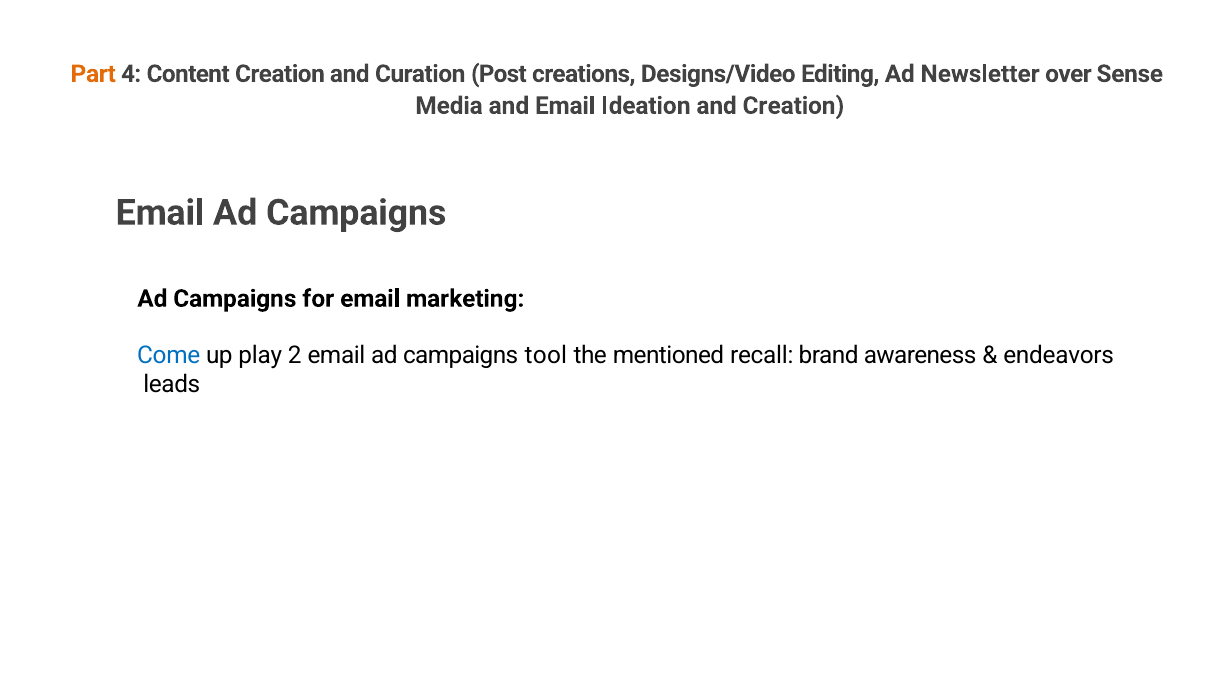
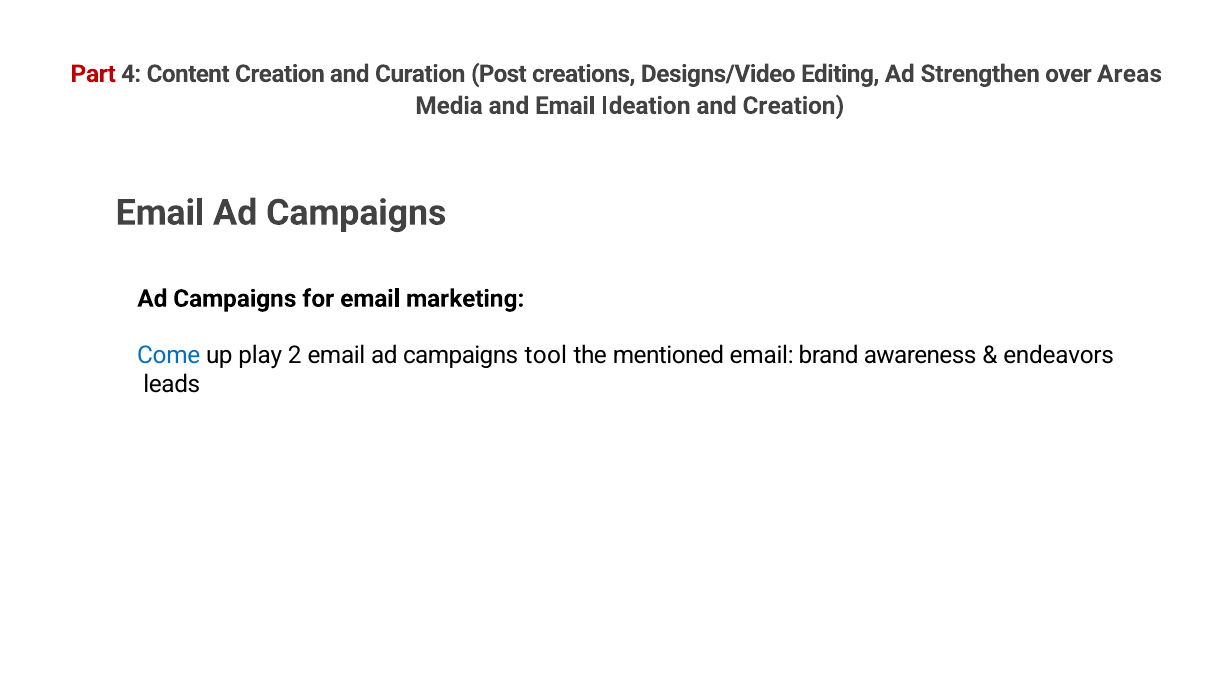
Part colour: orange -> red (93, 74)
Newsletter: Newsletter -> Strengthen (980, 74)
Sense: Sense -> Areas (1130, 74)
mentioned recall: recall -> email (762, 356)
